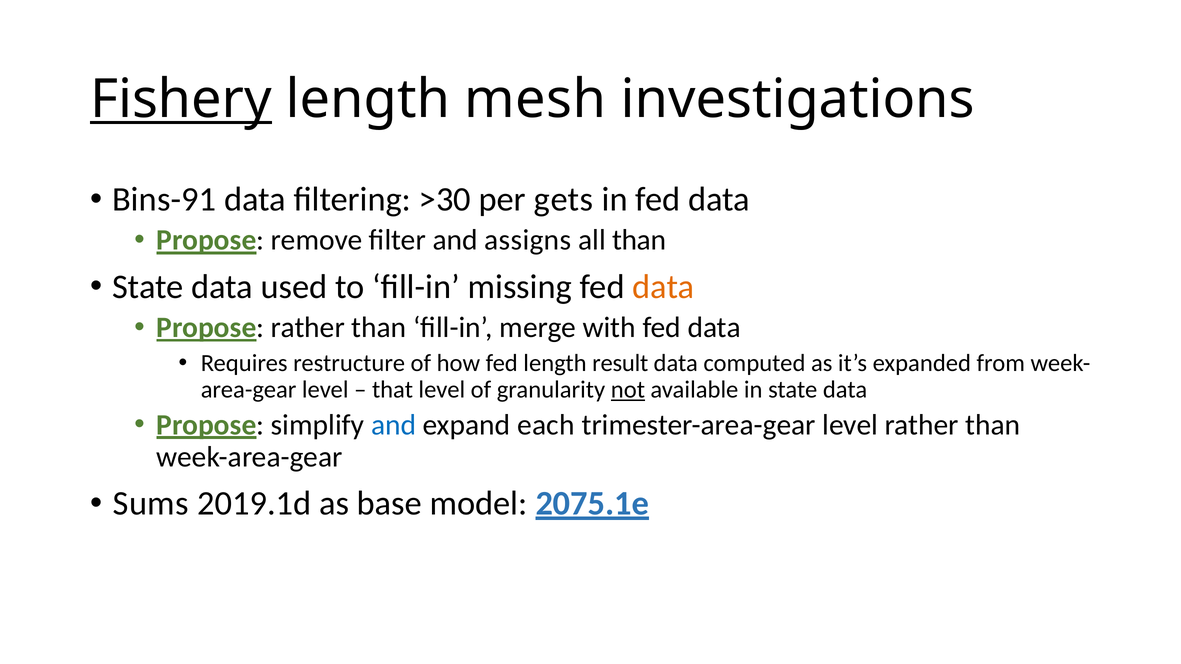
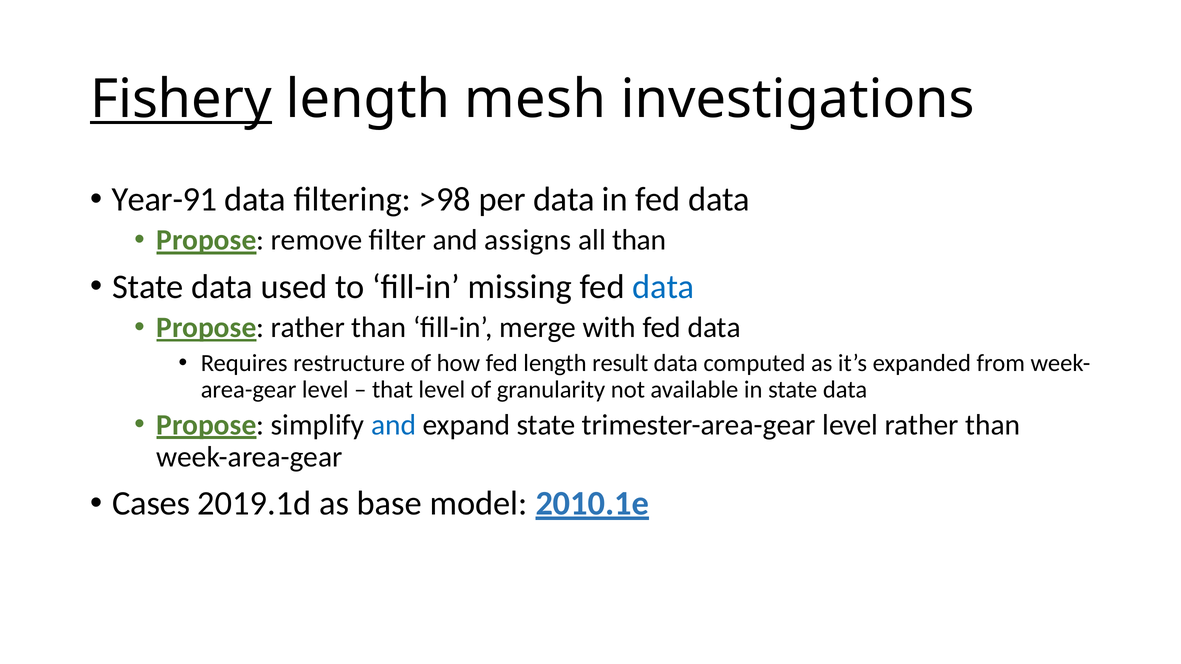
Bins-91: Bins-91 -> Year-91 (164, 200)
>30: >30 -> >98 (445, 200)
per gets: gets -> data (564, 200)
data colour: orange -> blue (663, 287)
not underline: present -> none (628, 390)
expand each: each -> state (546, 425)
Sums: Sums -> Cases (151, 504)
2075.1e: 2075.1e -> 2010.1e (592, 504)
